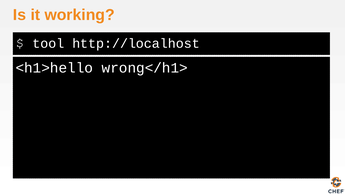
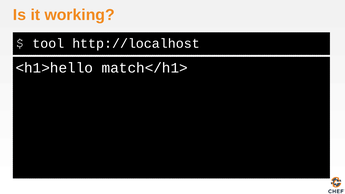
wrong</h1>: wrong</h1> -> match</h1> (145, 68)
